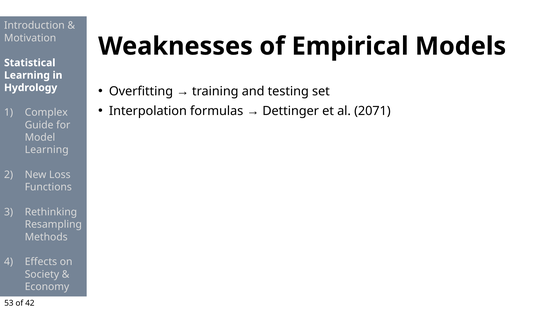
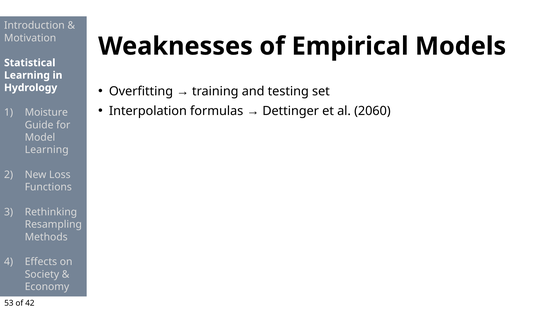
2071: 2071 -> 2060 (372, 111)
Complex: Complex -> Moisture (46, 112)
